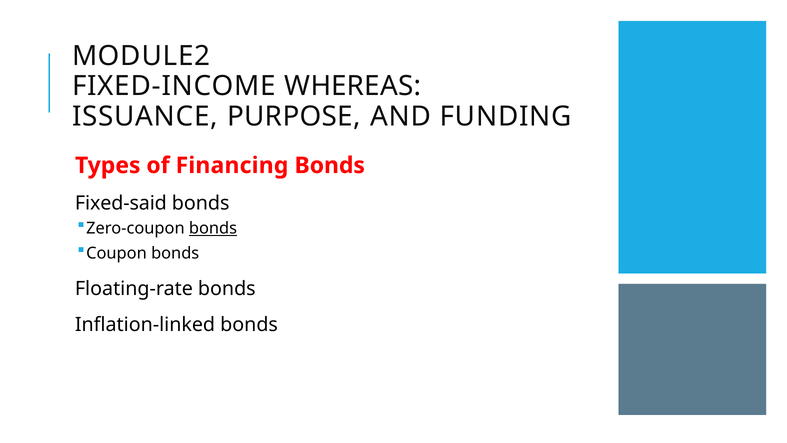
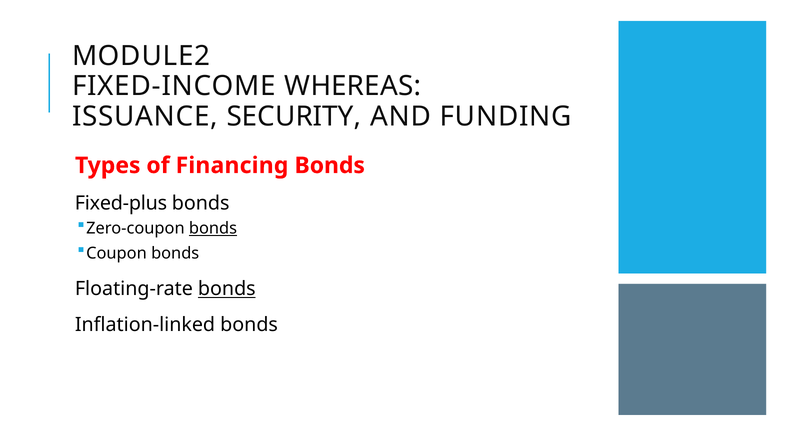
PURPOSE: PURPOSE -> SECURITY (294, 117)
Fixed-said: Fixed-said -> Fixed-plus (121, 203)
bonds underline: none -> present (227, 289)
